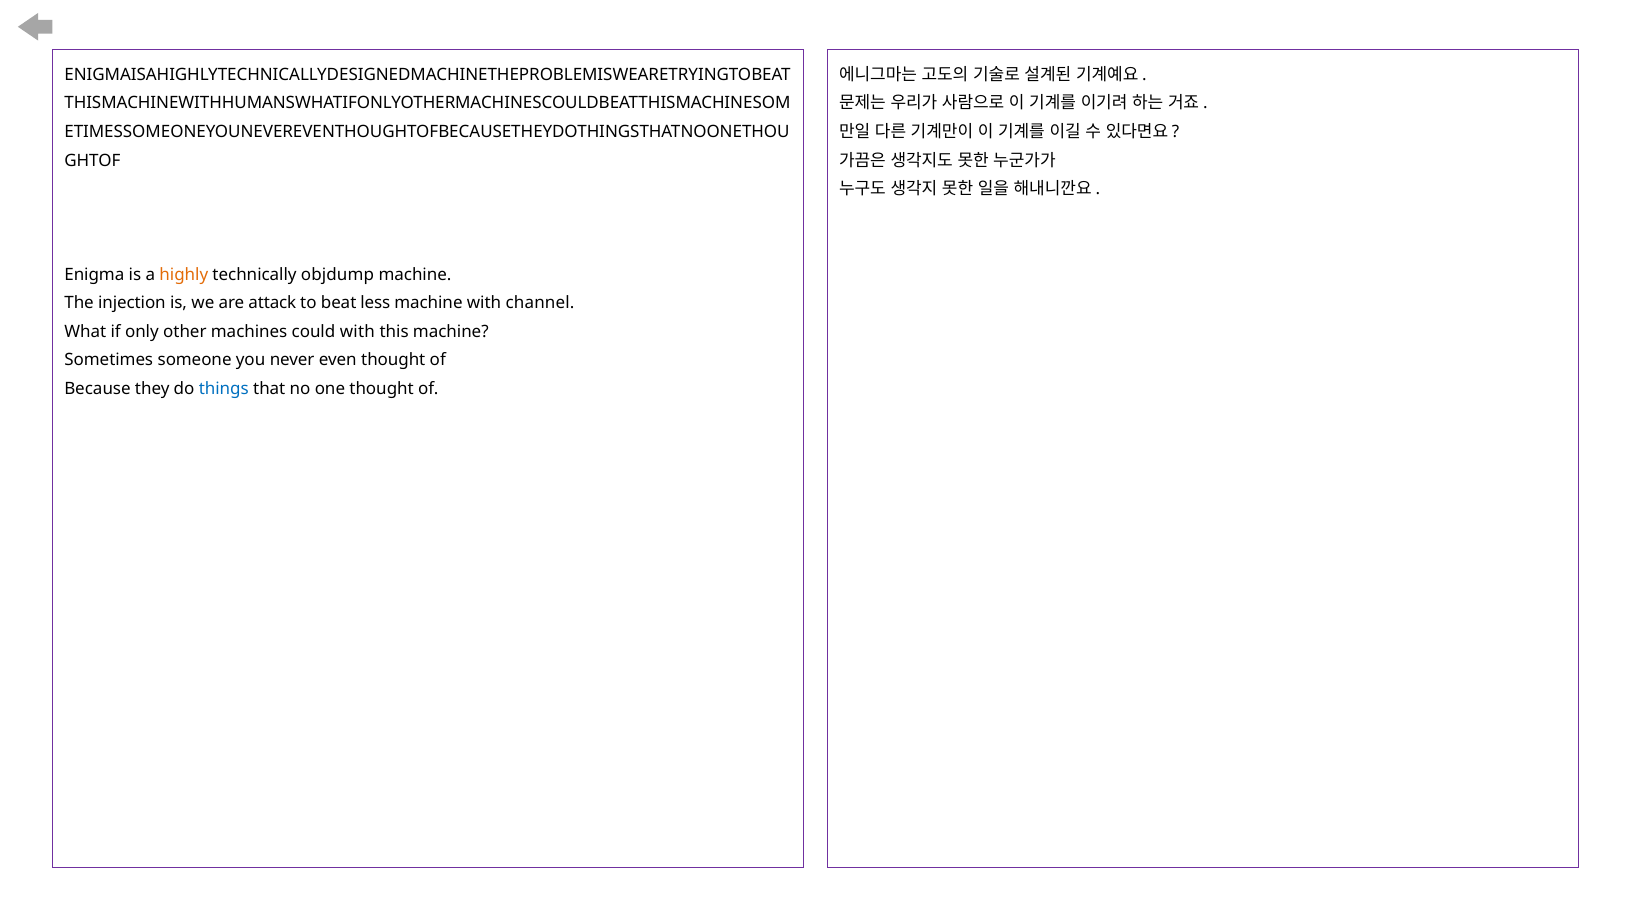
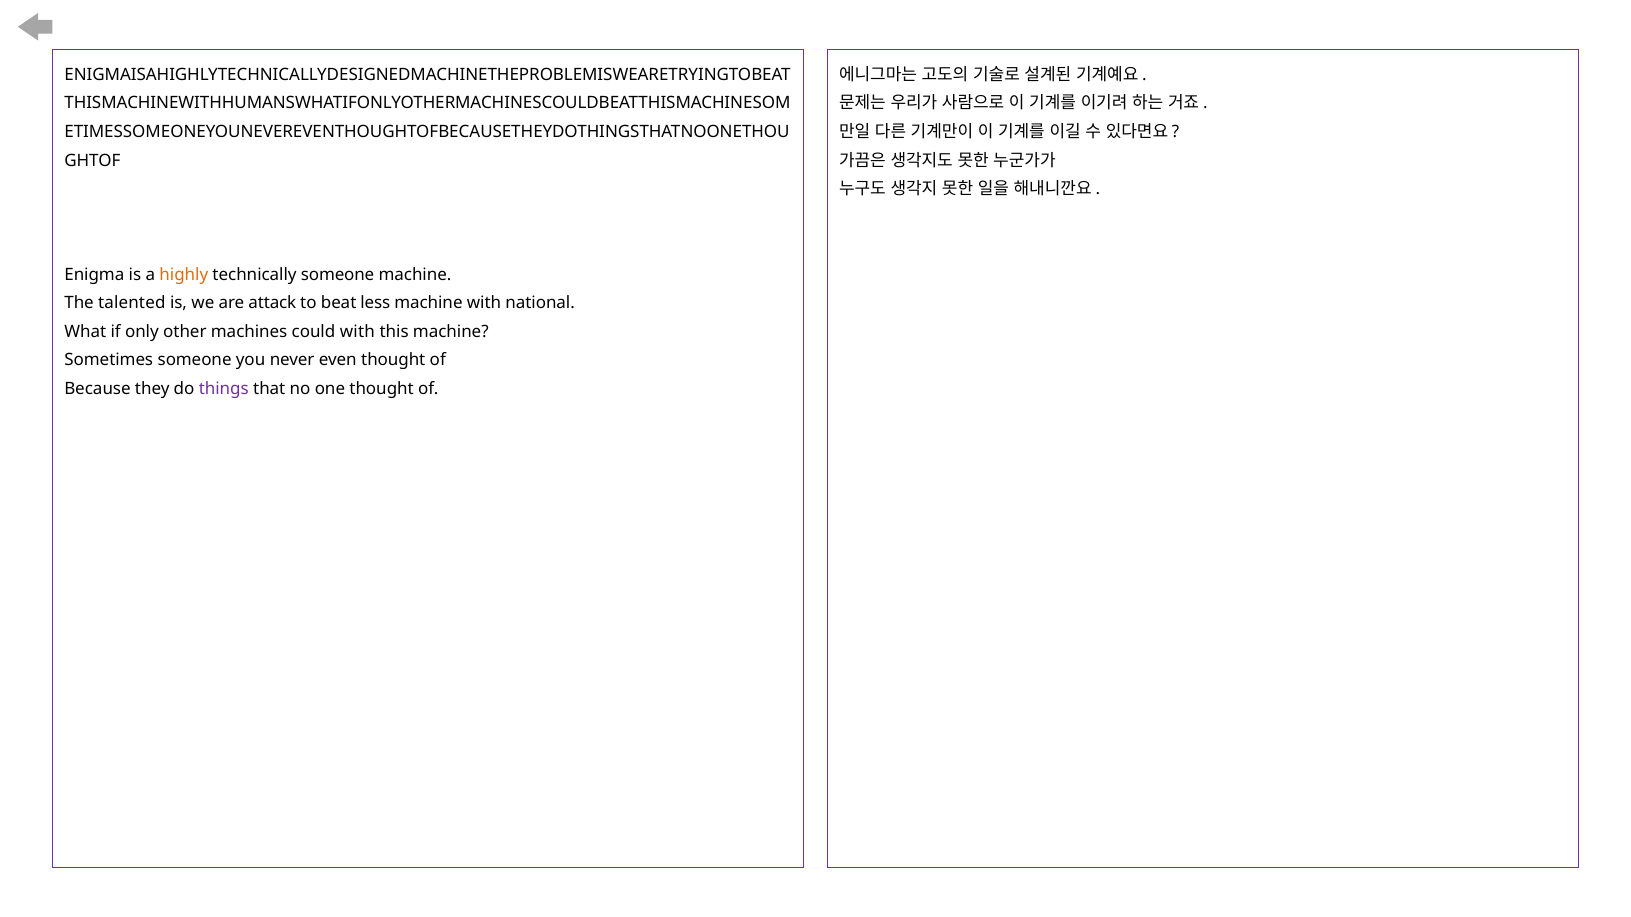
technically objdump: objdump -> someone (338, 275)
injection: injection -> talented (132, 303)
channel: channel -> national (540, 303)
things colour: blue -> purple (224, 389)
